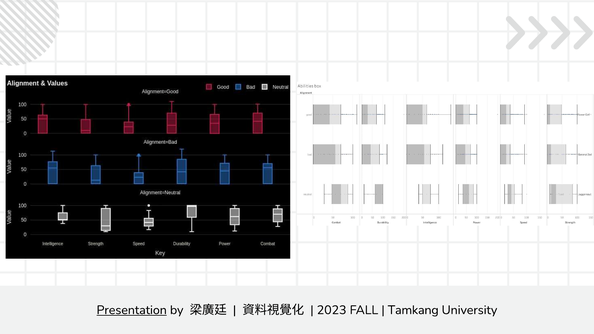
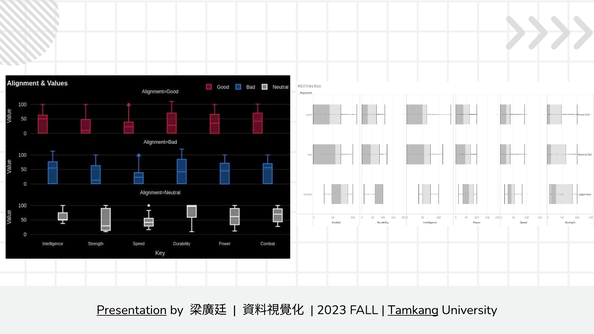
Tamkang underline: none -> present (413, 310)
